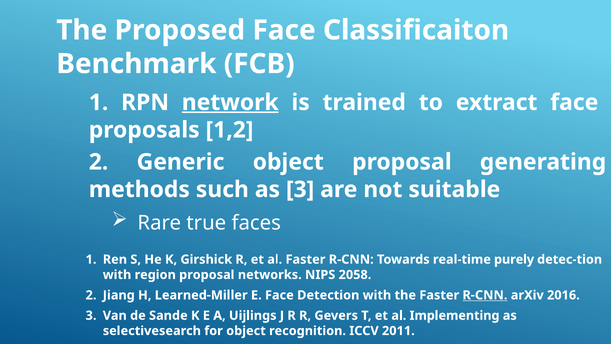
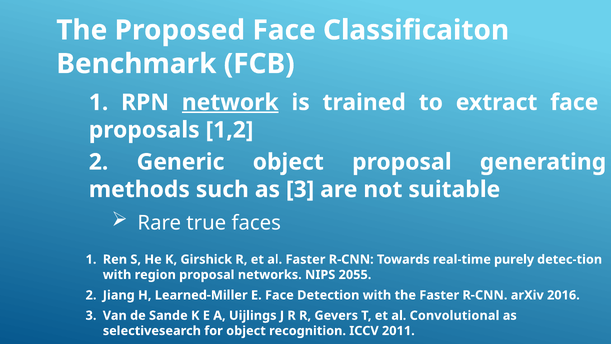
2058: 2058 -> 2055 (355, 275)
R-CNN underline: present -> none (485, 295)
Implementing: Implementing -> Convolutional (454, 315)
